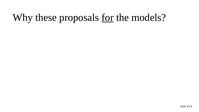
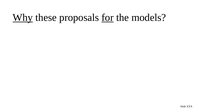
Why underline: none -> present (23, 18)
